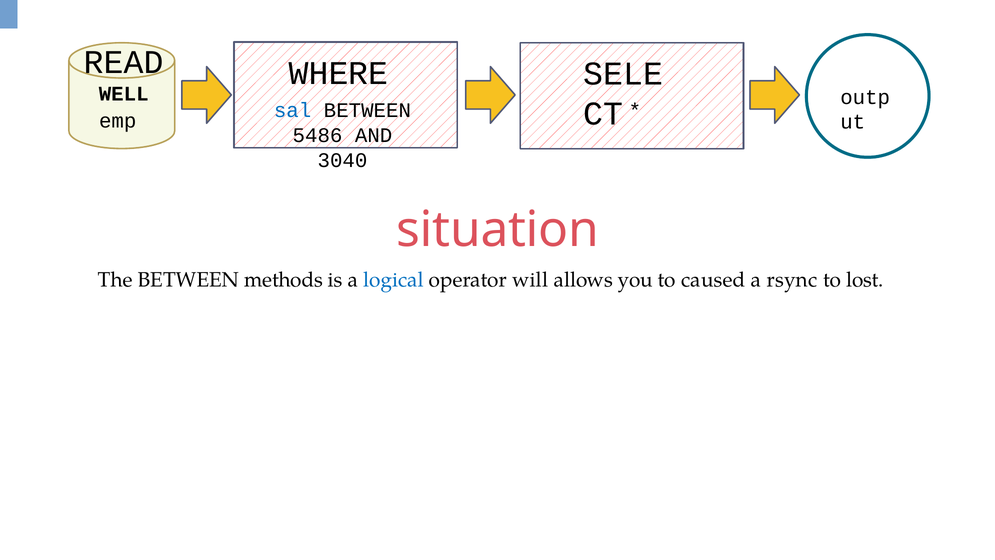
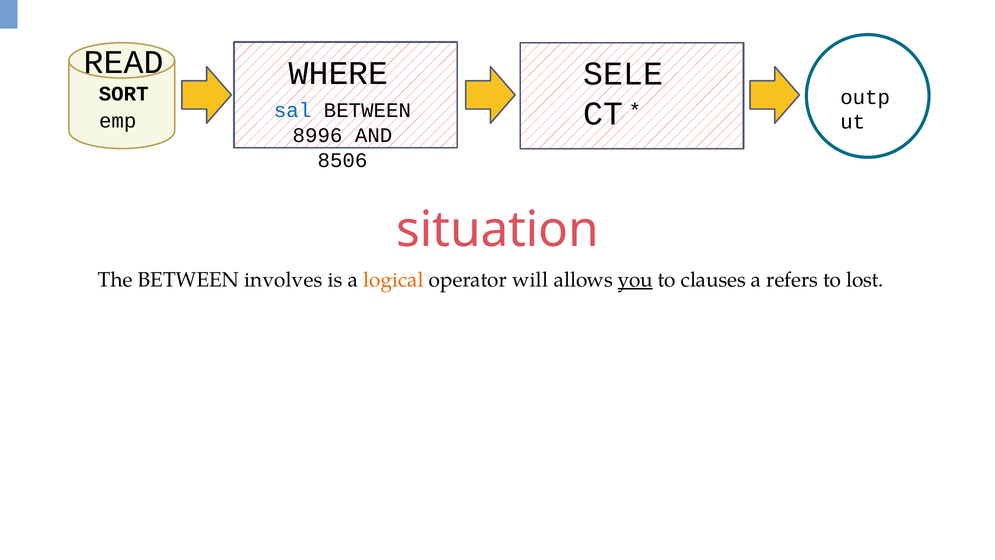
WELL: WELL -> SORT (124, 94)
5486: 5486 -> 8996 (318, 135)
3040: 3040 -> 8506 (342, 160)
methods: methods -> involves (283, 280)
logical colour: blue -> orange (393, 280)
you underline: none -> present (635, 280)
caused: caused -> clauses (713, 280)
rsync: rsync -> refers (792, 280)
